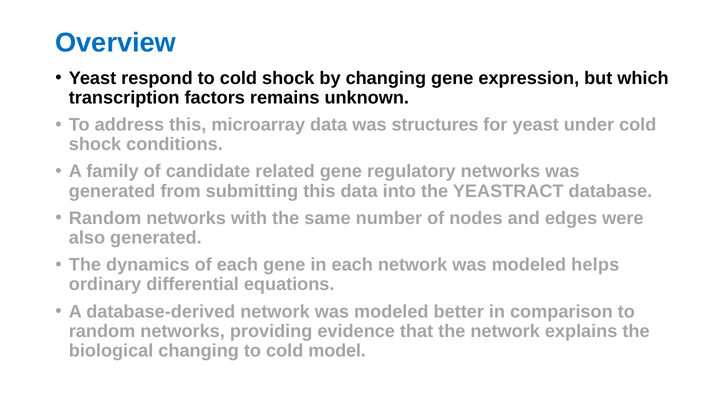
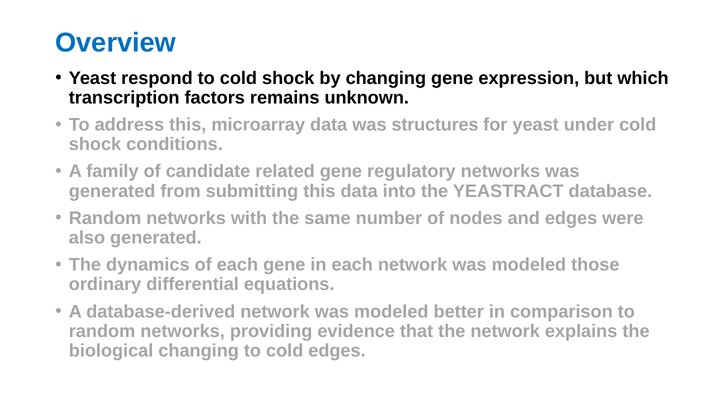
helps: helps -> those (595, 265)
cold model: model -> edges (337, 351)
